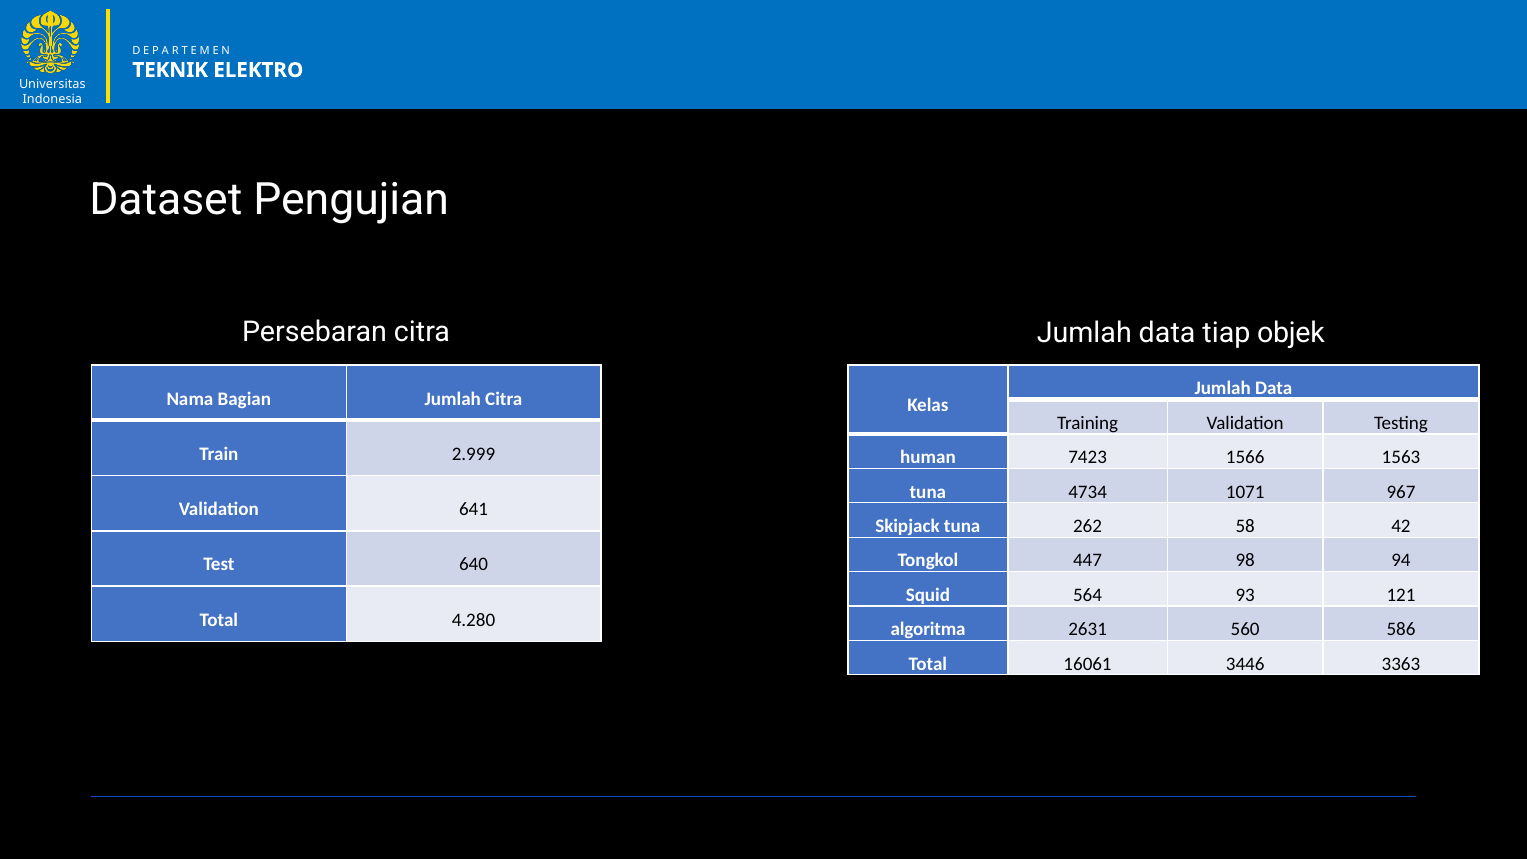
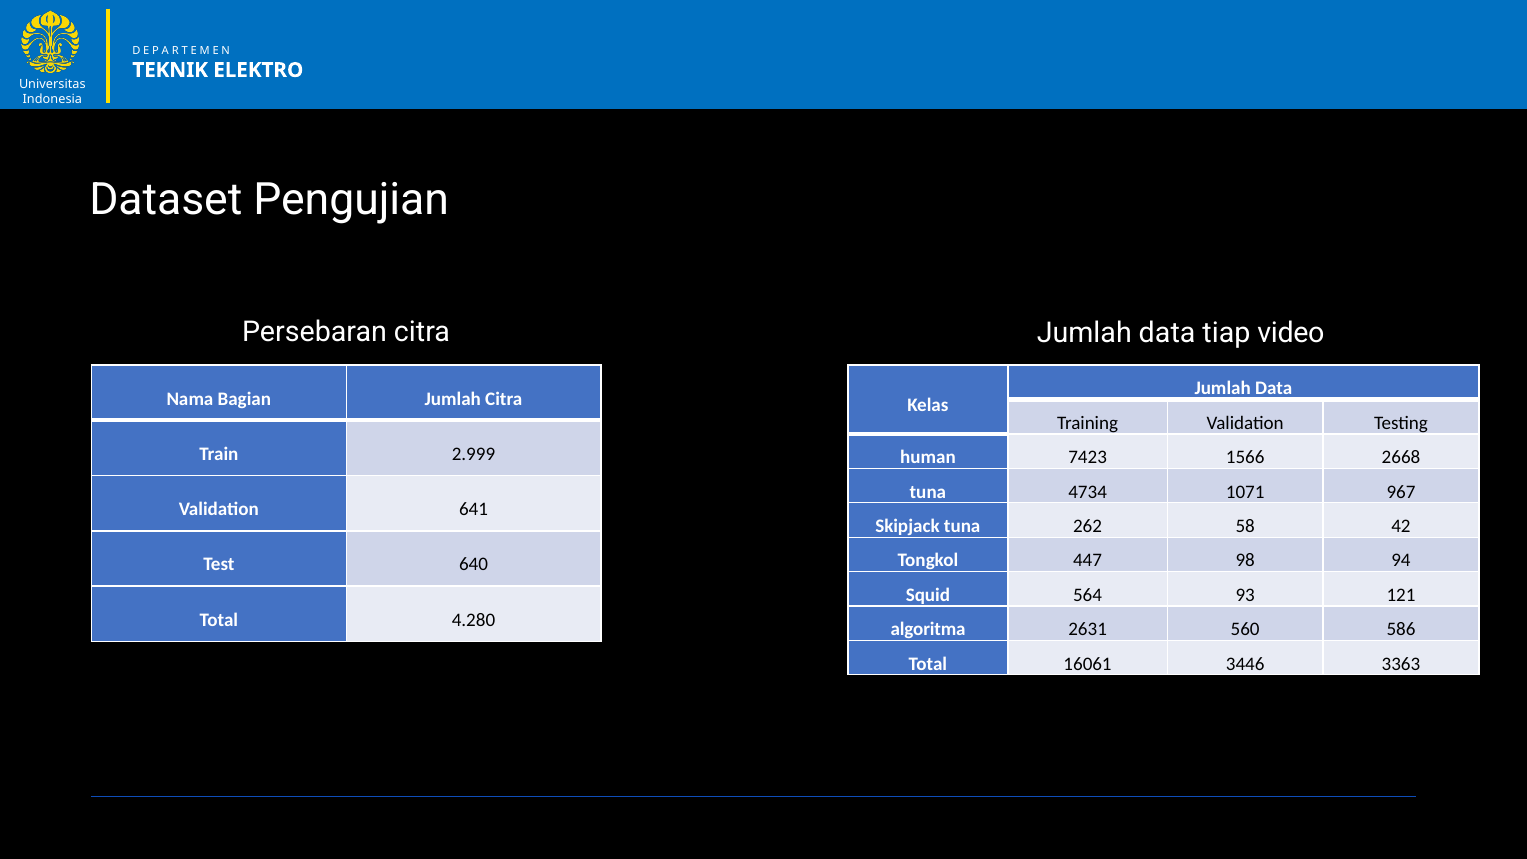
objek: objek -> video (1291, 333)
1563: 1563 -> 2668 (1401, 457)
